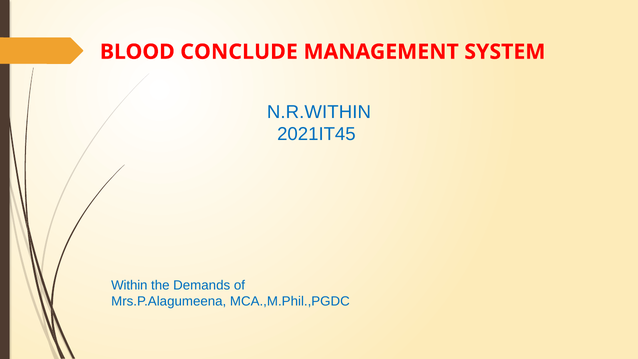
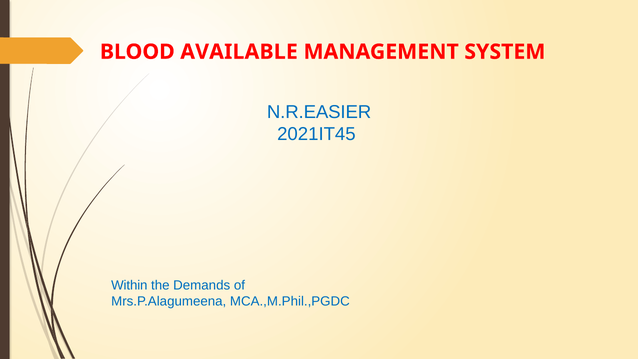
CONCLUDE: CONCLUDE -> AVAILABLE (239, 52)
N.R.WITHIN: N.R.WITHIN -> N.R.EASIER (319, 112)
